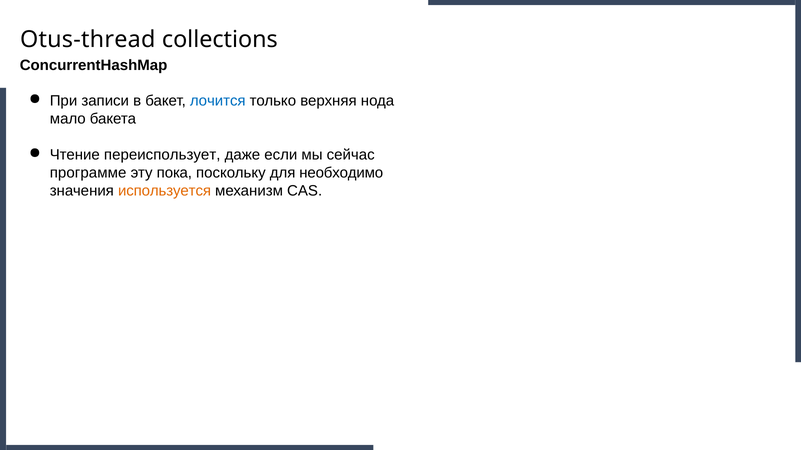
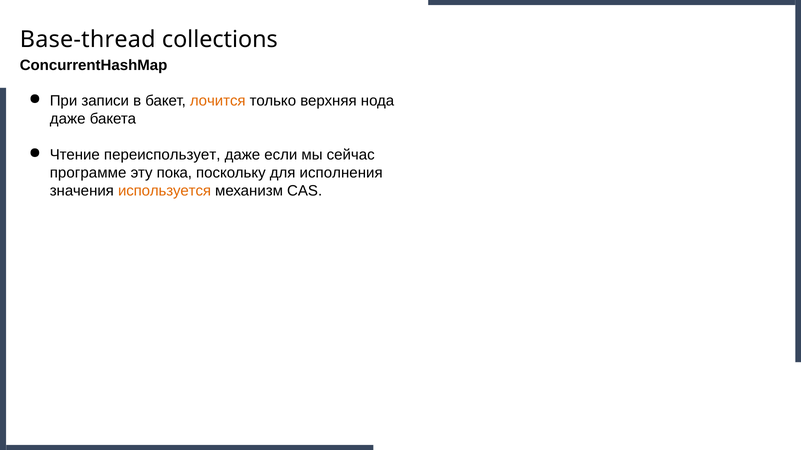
Otus-thread: Otus-thread -> Base-thread (88, 39)
лочится colour: blue -> orange (218, 101)
мало: мало -> даже (68, 119)
необходимо: необходимо -> исполнения (341, 173)
